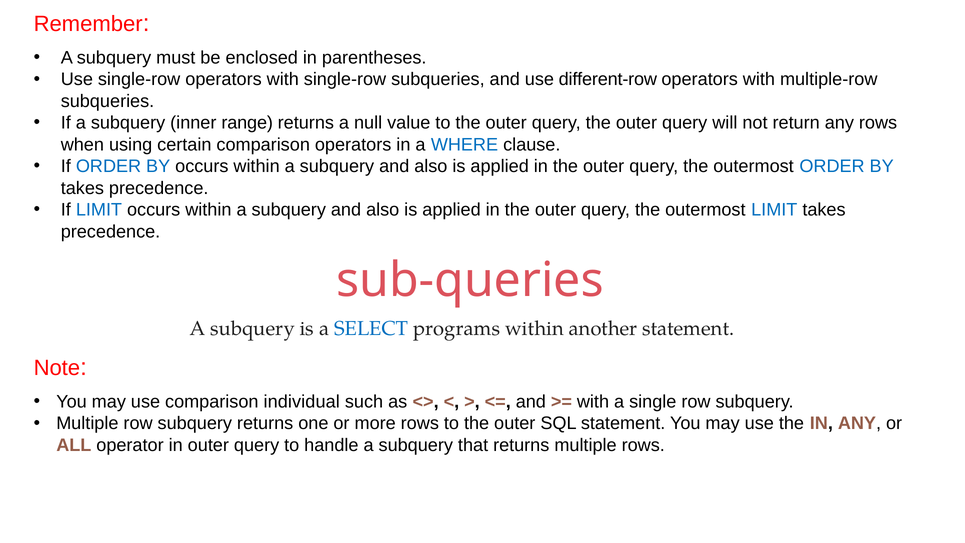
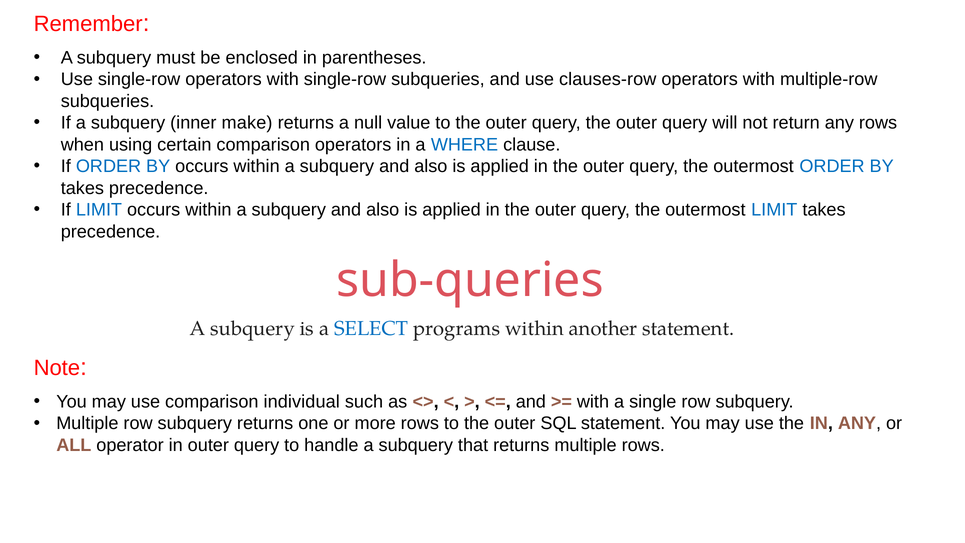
different-row: different-row -> clauses-row (608, 79)
range: range -> make (247, 123)
